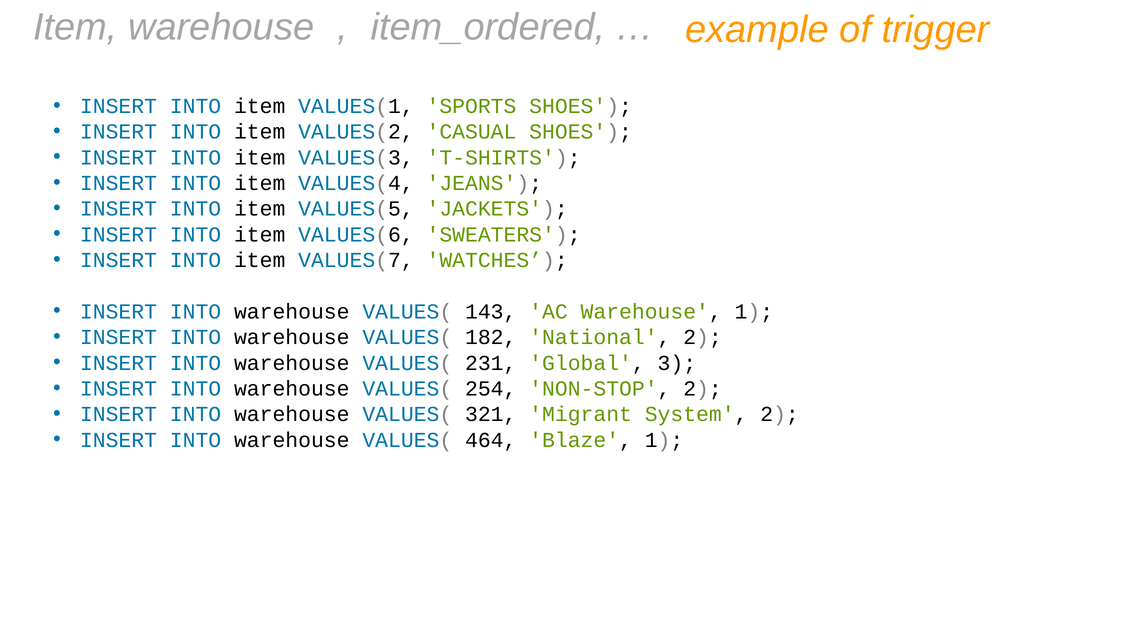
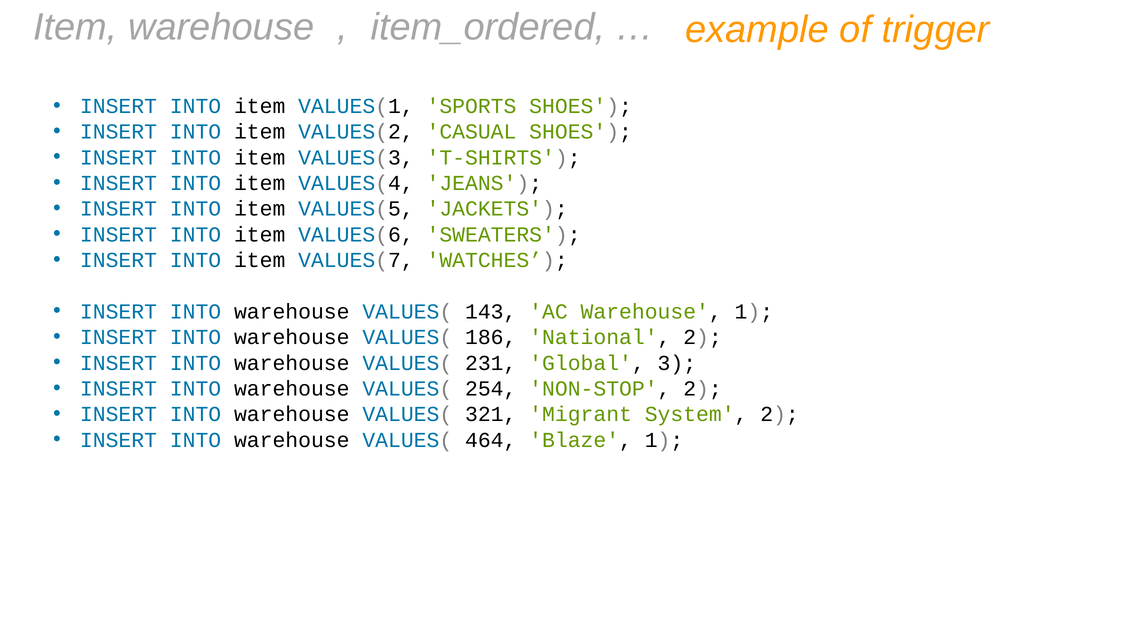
182: 182 -> 186 (491, 337)
